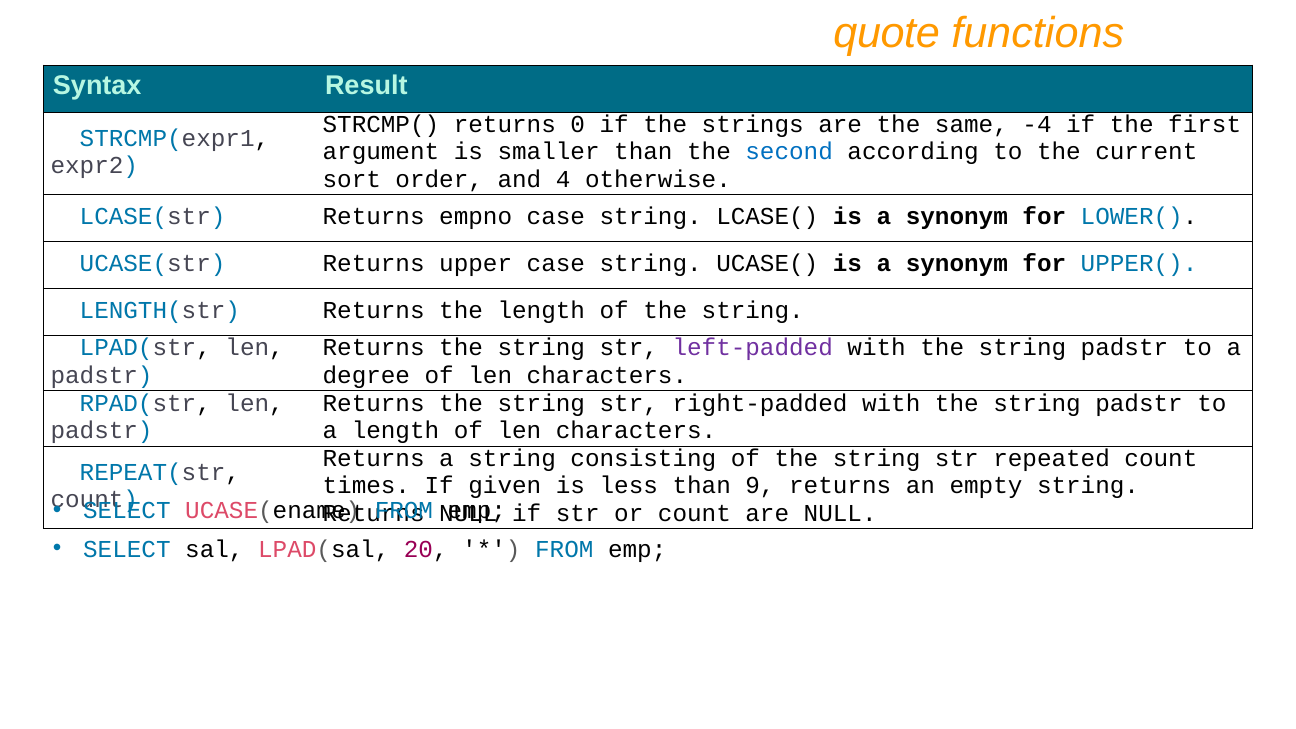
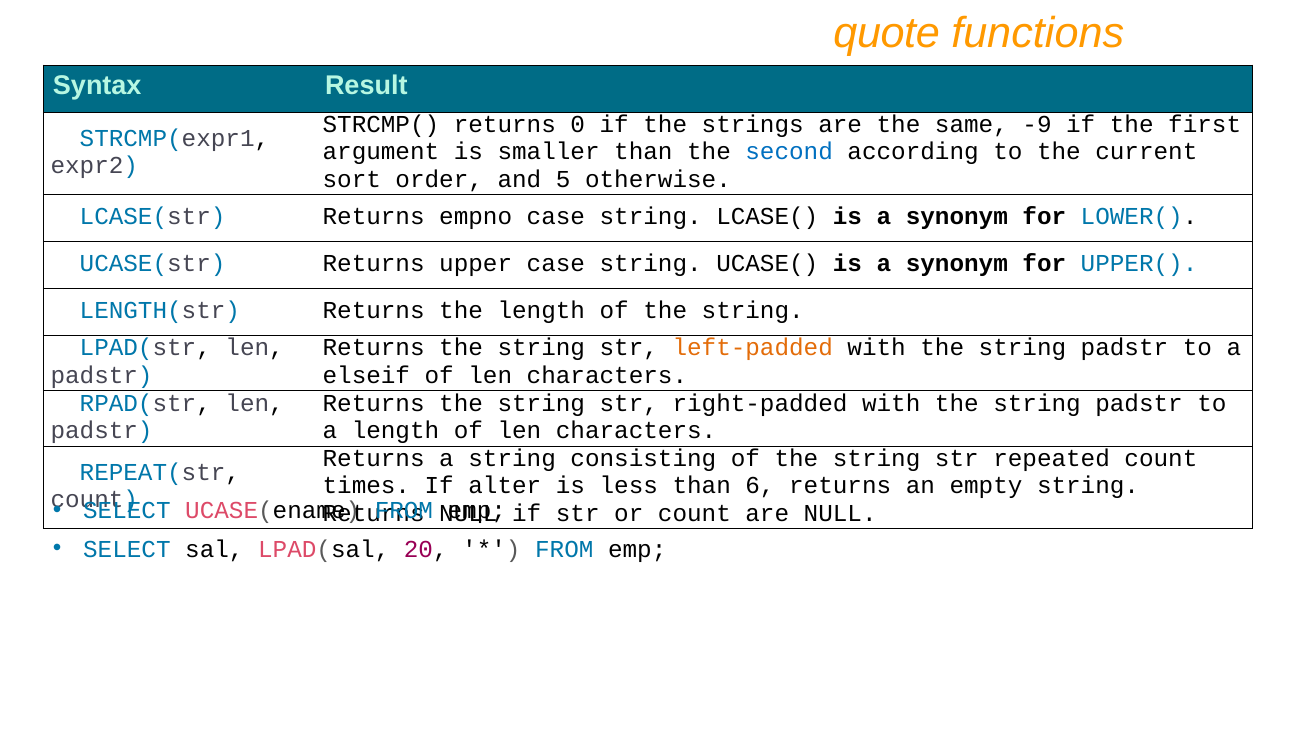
-4: -4 -> -9 (1037, 124)
4: 4 -> 5 (563, 179)
left-padded colour: purple -> orange (753, 348)
degree: degree -> elseif (366, 375)
given: given -> alter (505, 486)
9: 9 -> 6 (760, 486)
